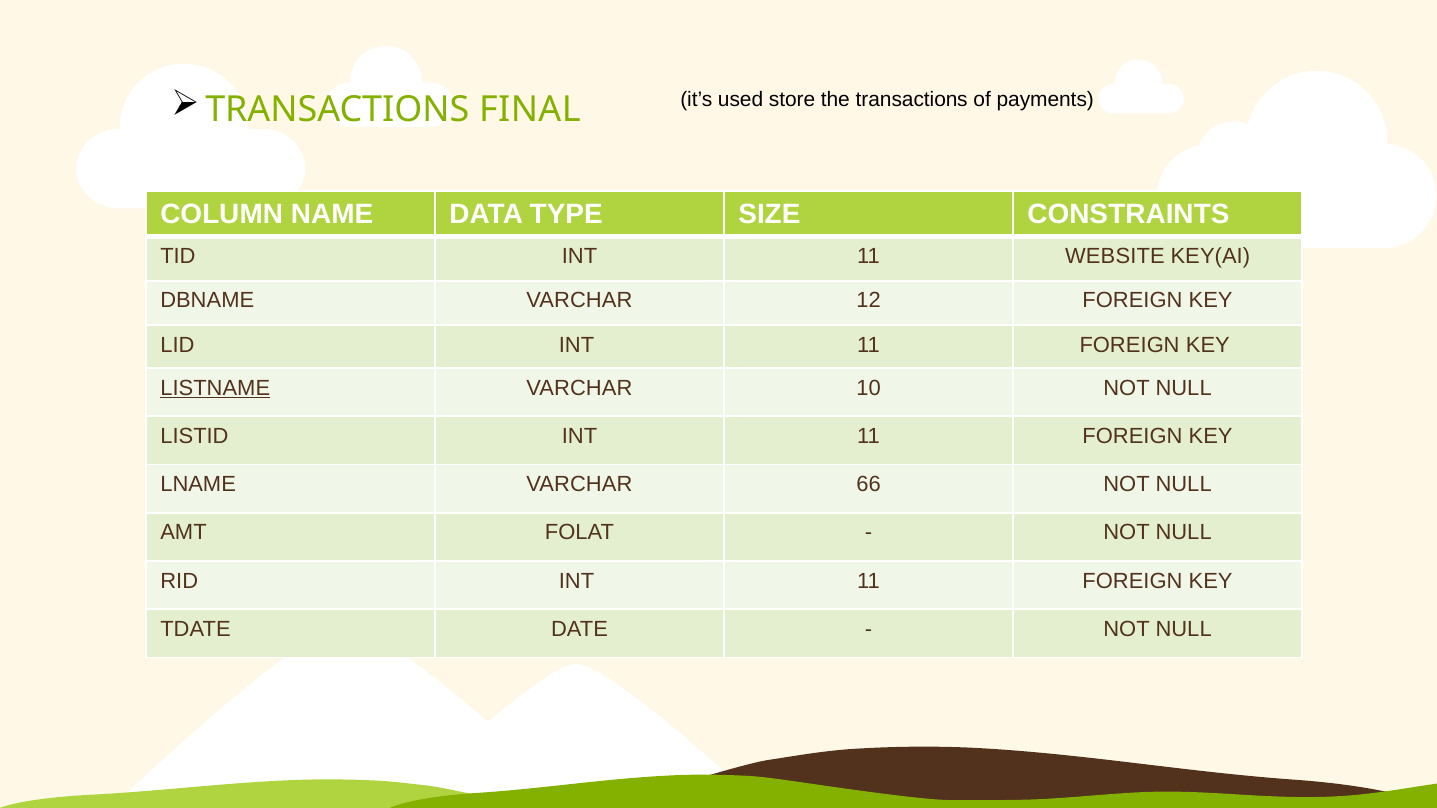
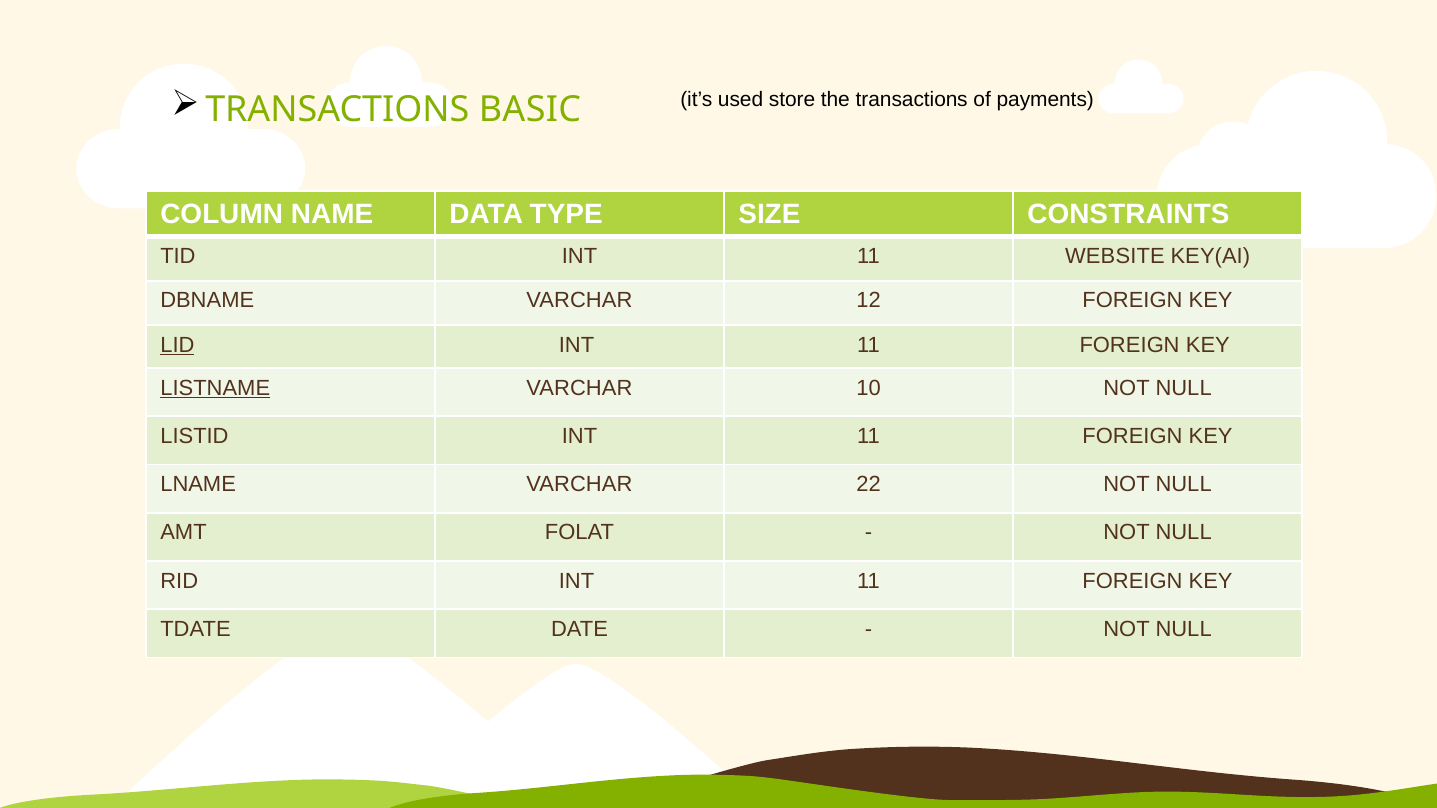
FINAL: FINAL -> BASIC (530, 110)
LID underline: none -> present (177, 345)
66: 66 -> 22 (869, 485)
